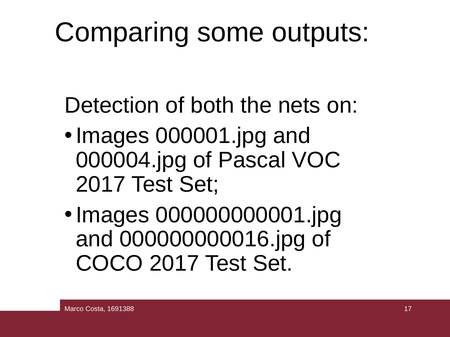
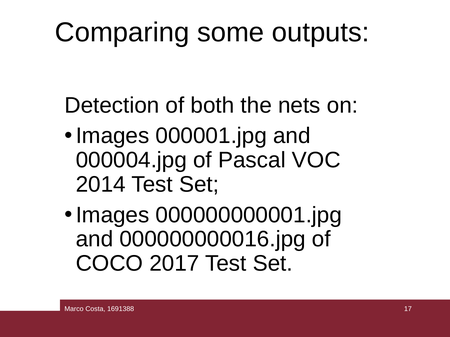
2017: 2017 -> 2014 (101, 185)
